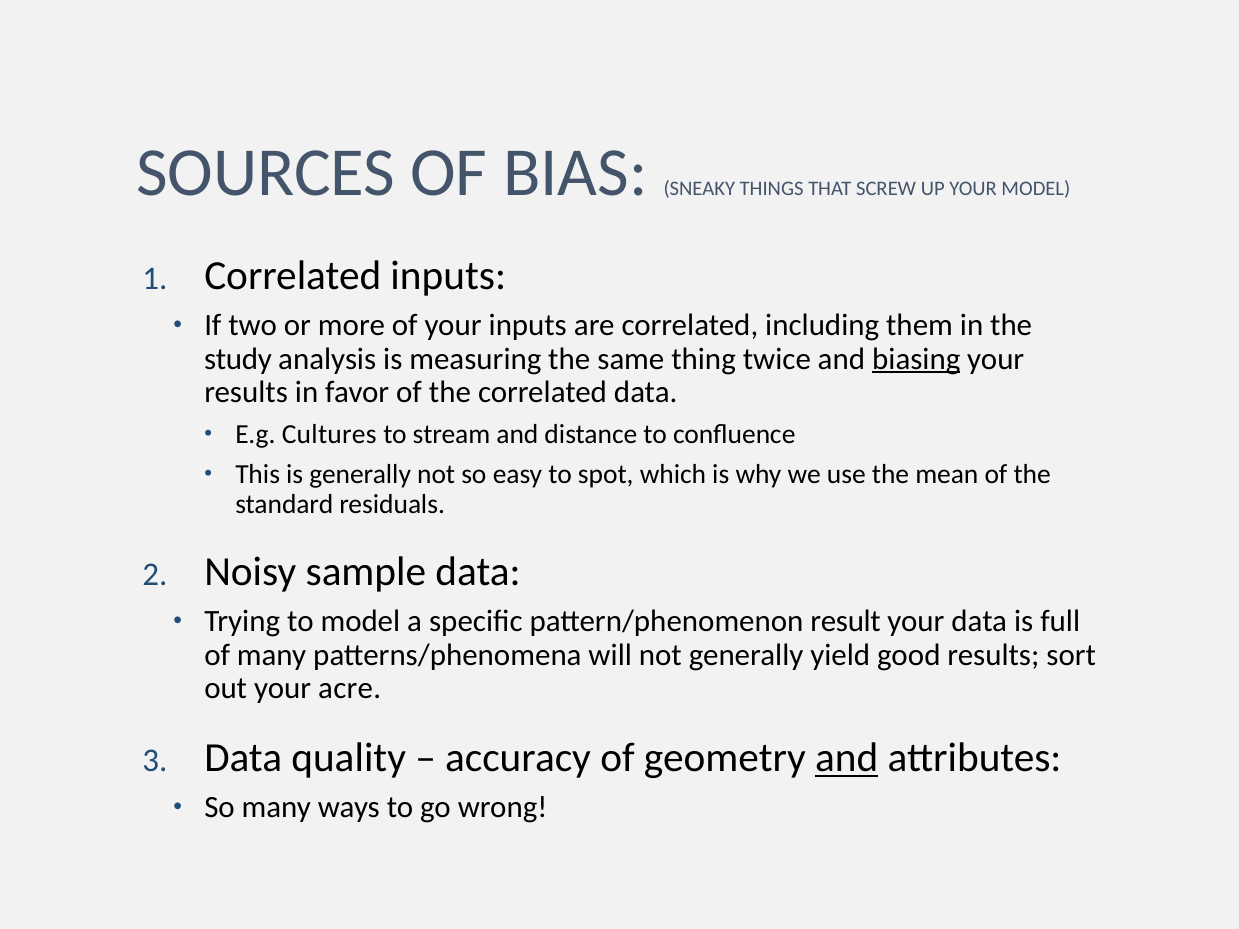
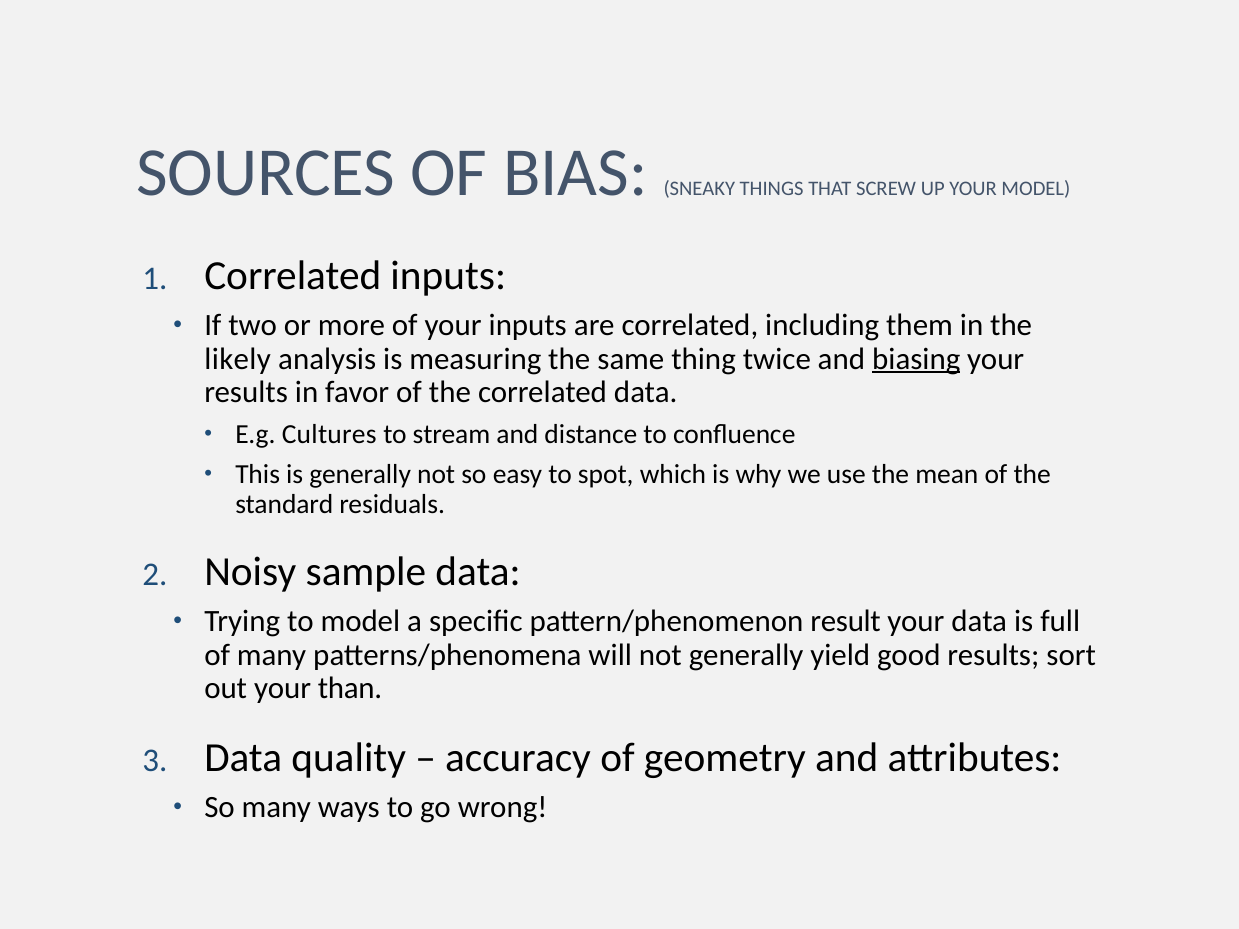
study: study -> likely (238, 359)
acre: acre -> than (350, 688)
and underline: present -> none (847, 758)
